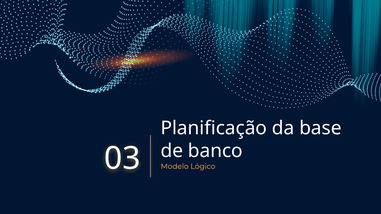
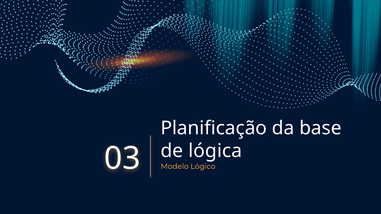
banco: banco -> lógica (215, 151)
